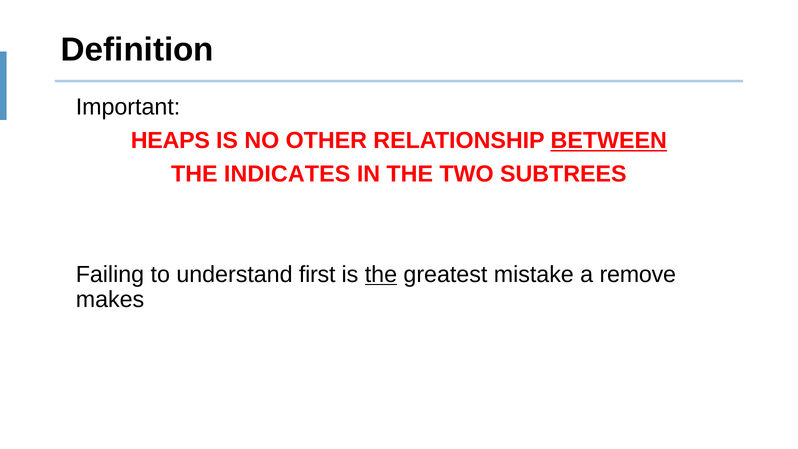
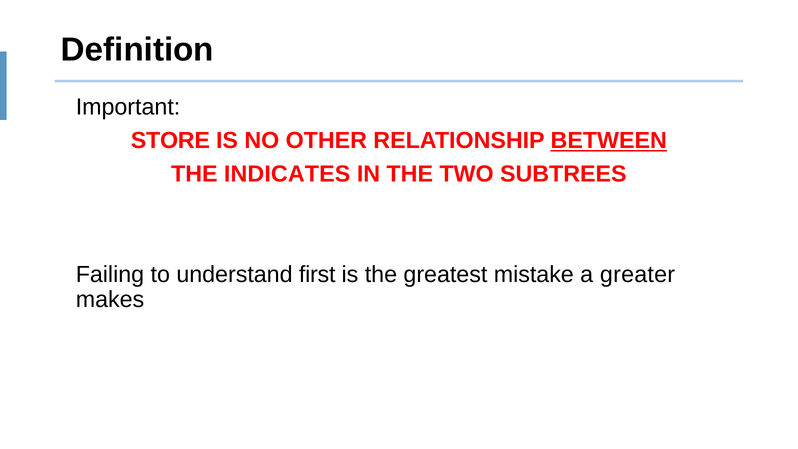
HEAPS: HEAPS -> STORE (170, 141)
the underline: present -> none (381, 274)
remove: remove -> greater (638, 274)
